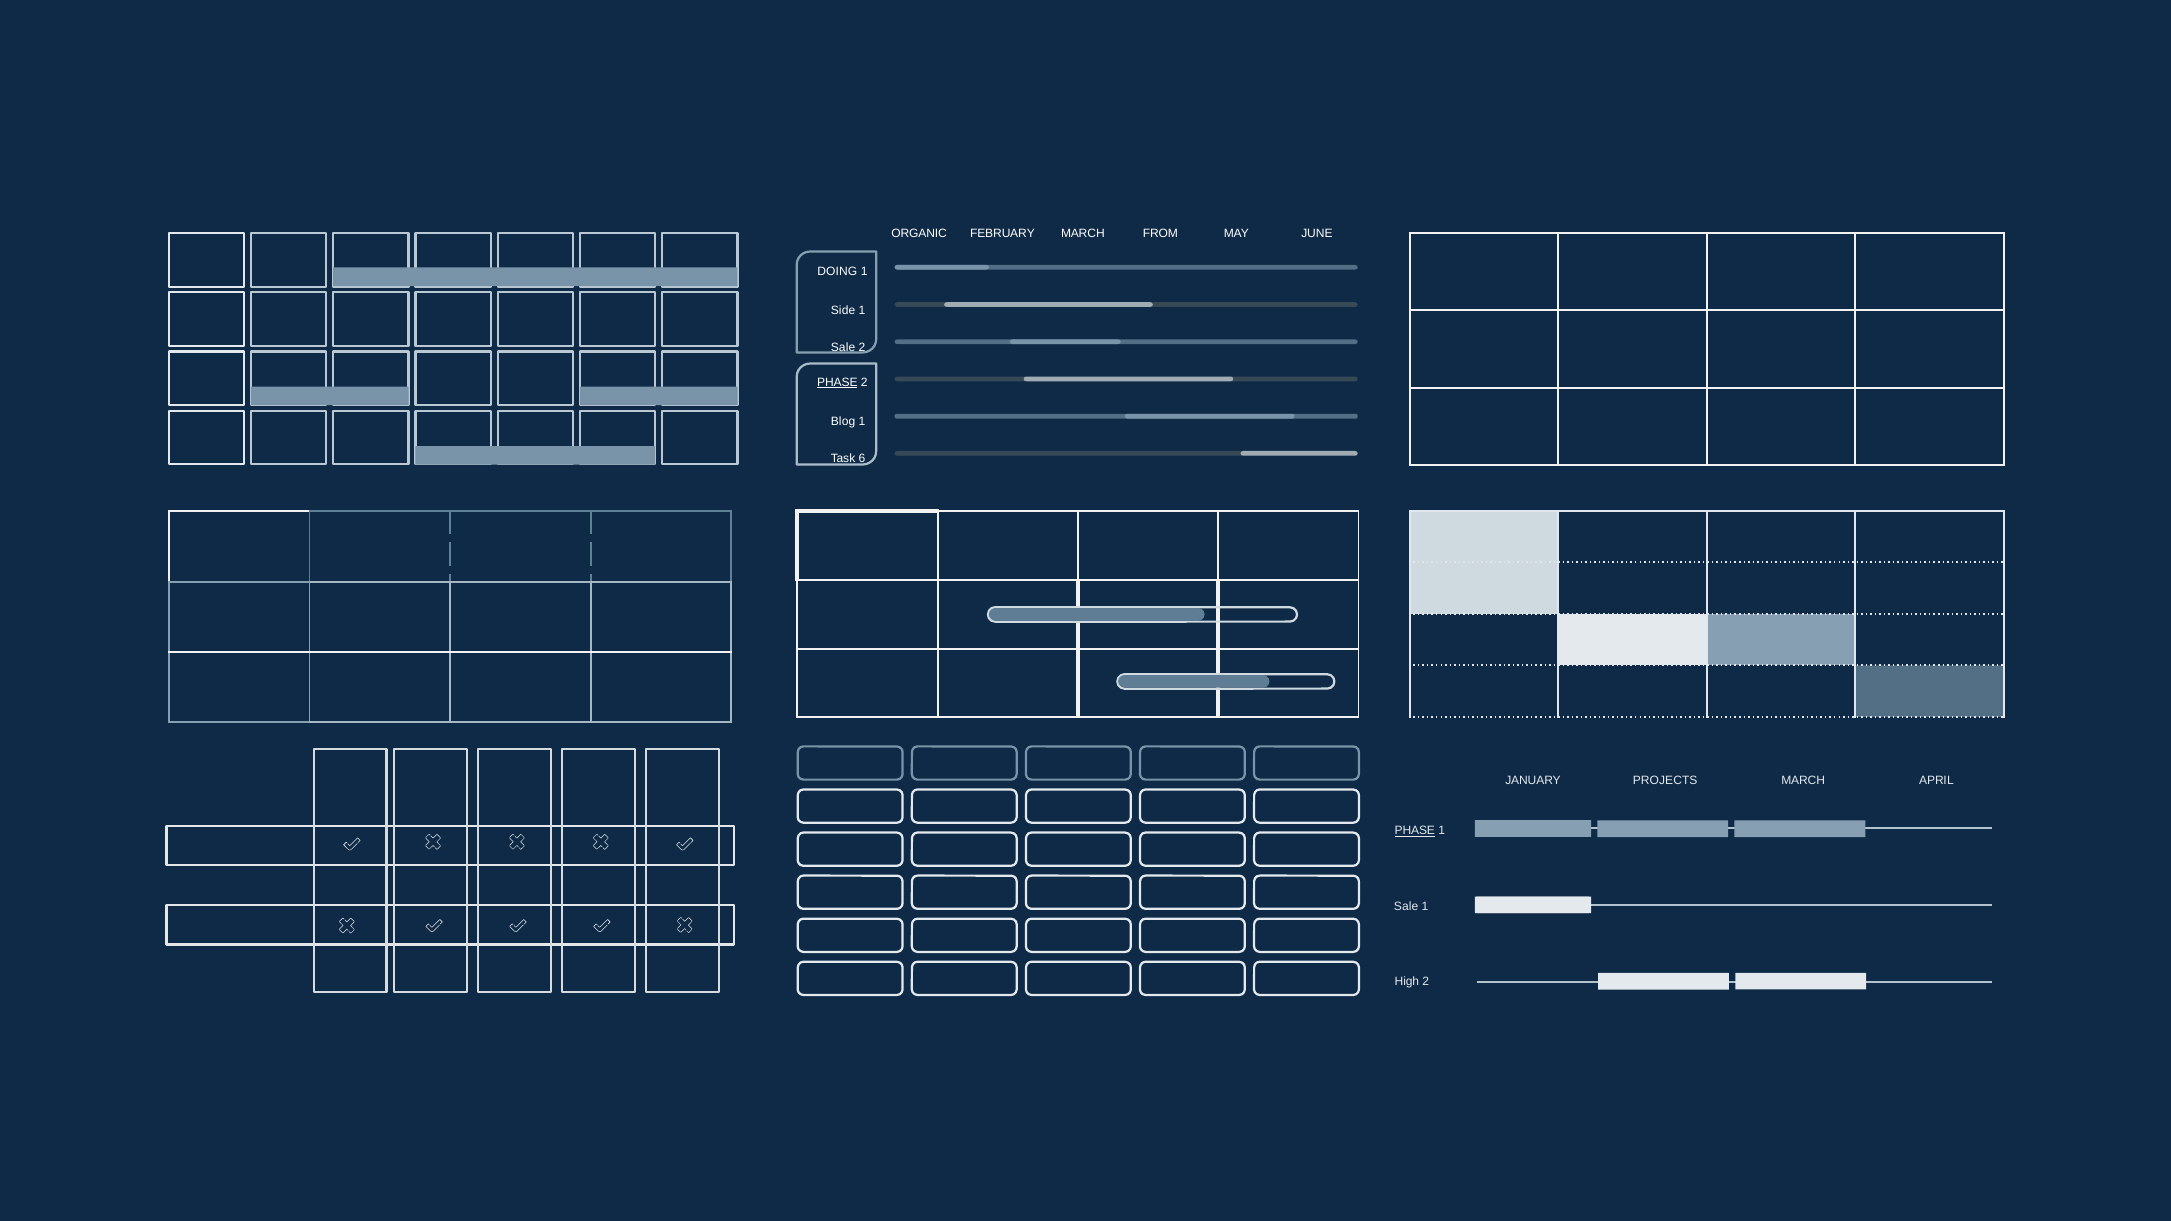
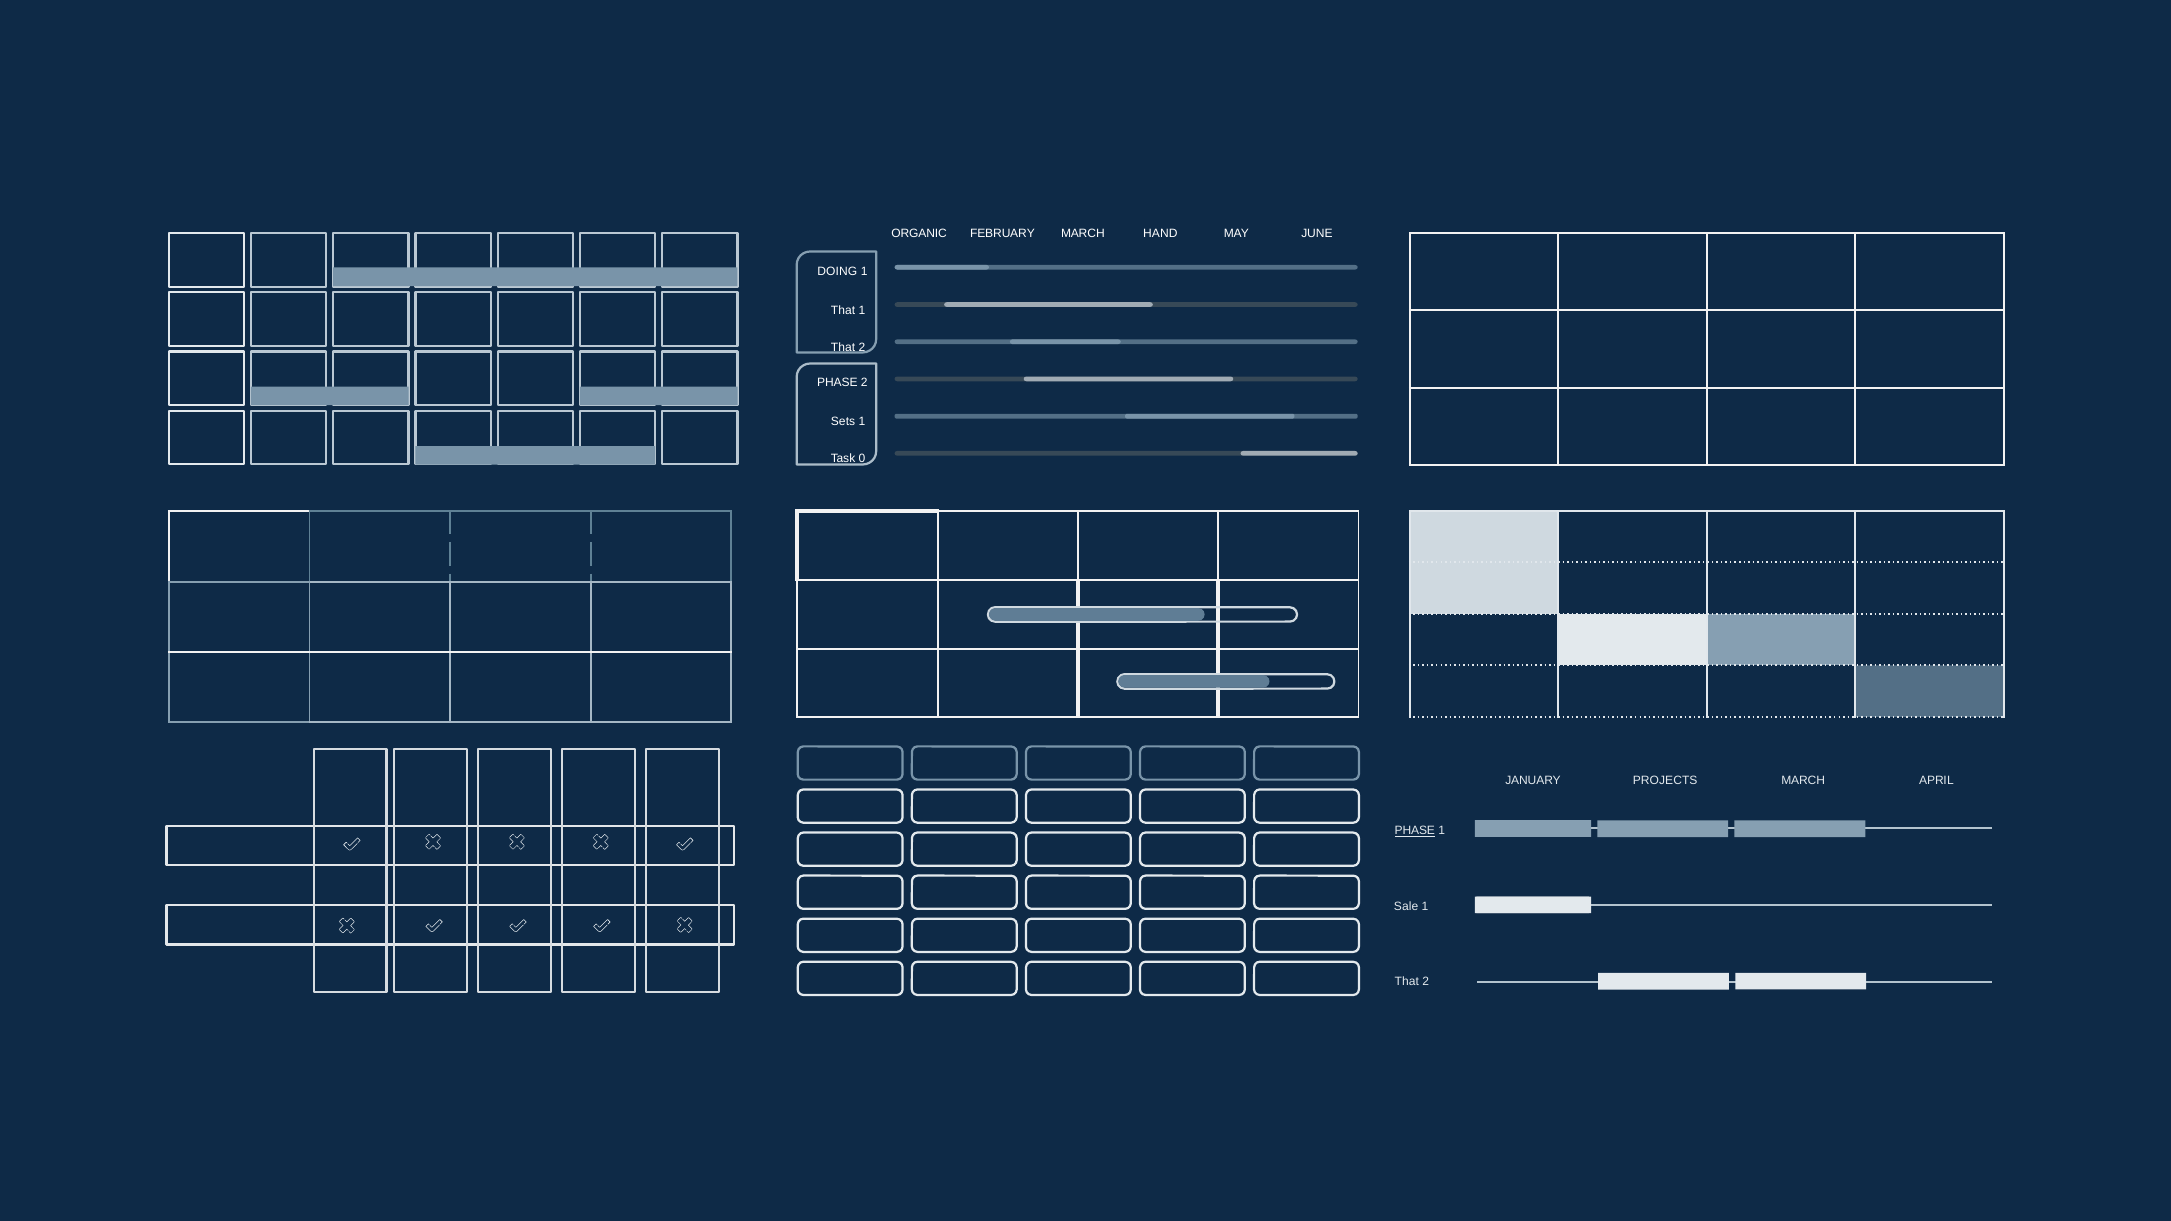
FROM: FROM -> HAND (1160, 234)
Side: Side -> That (843, 310)
Sale: Sale -> That (843, 347)
PHASE underline: present -> none (837, 382)
Blog: Blog -> Sets (843, 422)
6: 6 -> 0 (862, 459)
High: High -> That (1407, 982)
